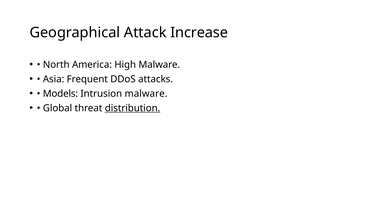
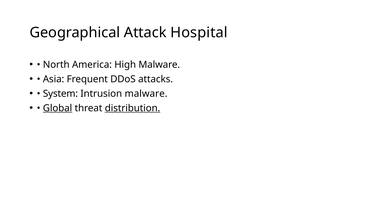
Increase: Increase -> Hospital (199, 33)
Models: Models -> System (60, 94)
Global underline: none -> present (58, 108)
